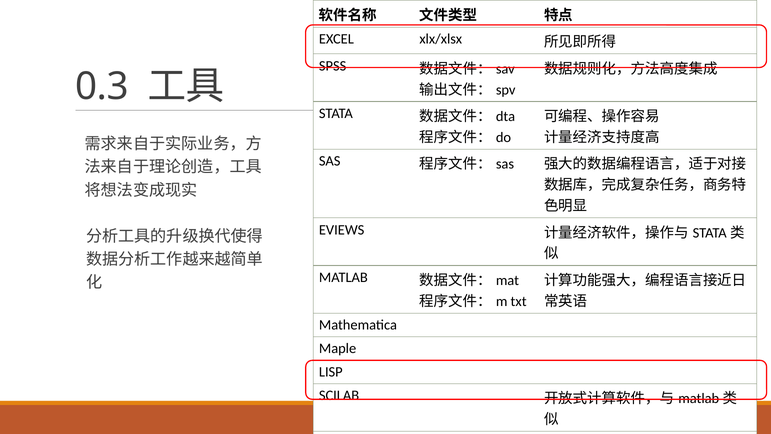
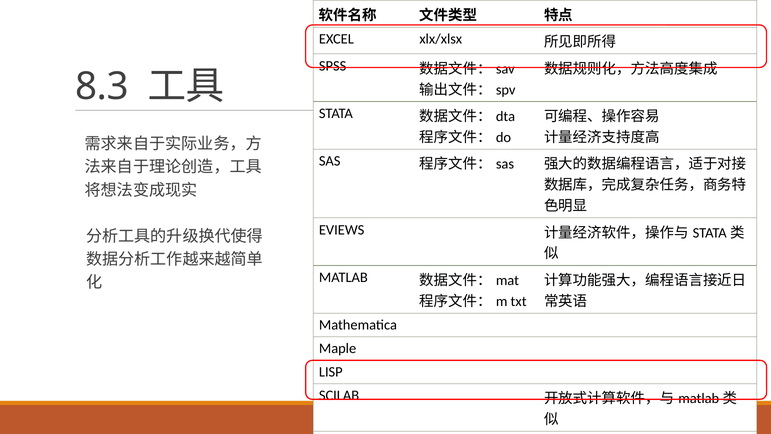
0.3: 0.3 -> 8.3 (102, 86)
